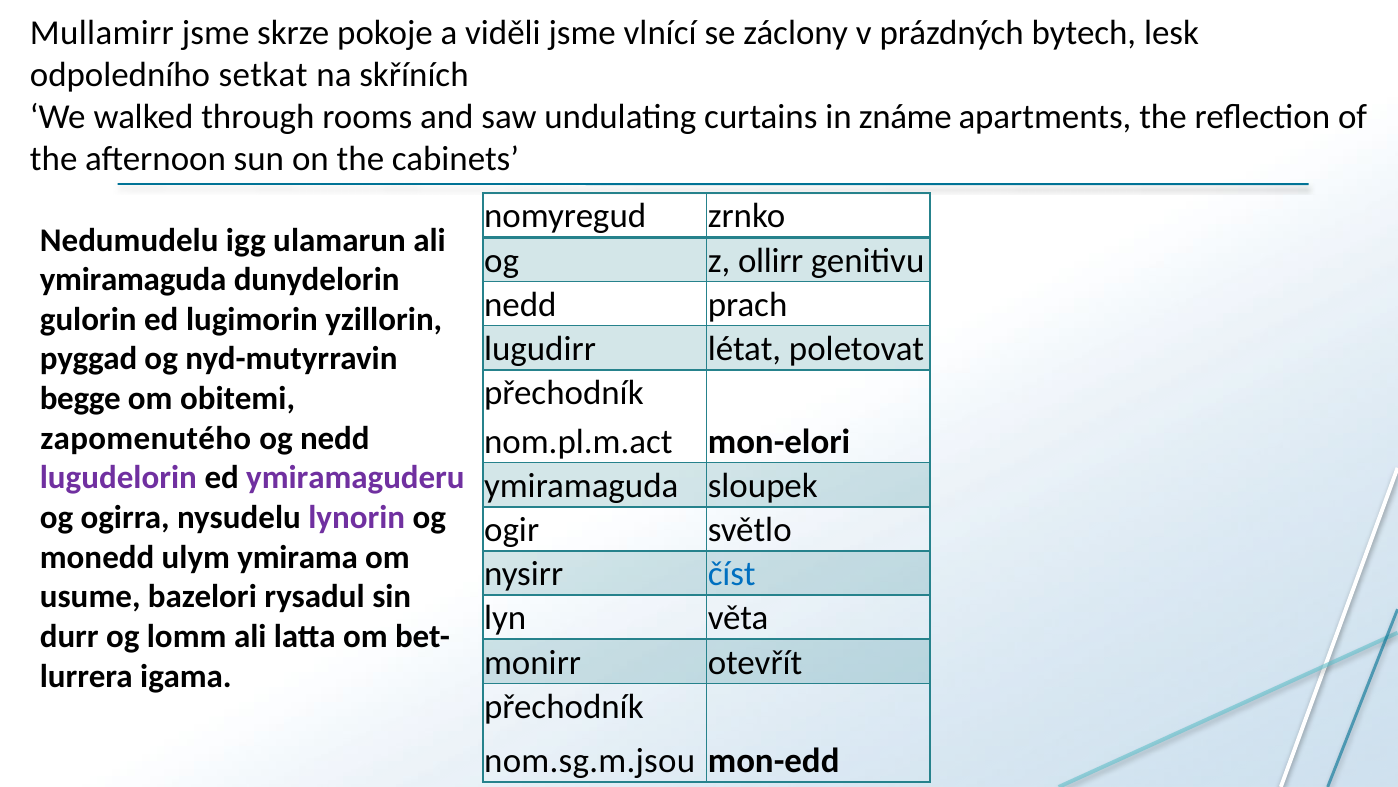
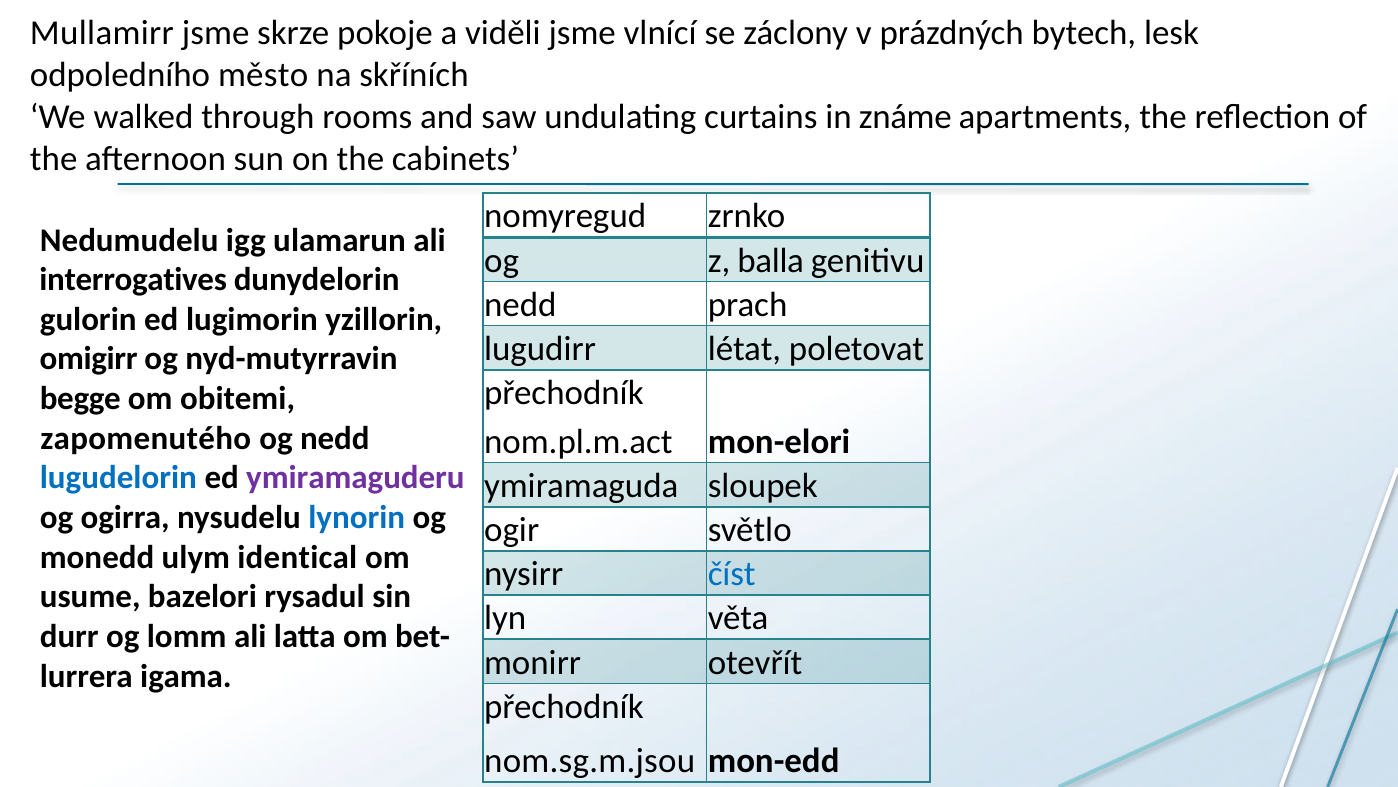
setkat: setkat -> město (263, 75)
ollirr: ollirr -> balla (771, 260)
ymiramaguda: ymiramaguda -> interrogatives (133, 280)
pyggad: pyggad -> omigirr (89, 359)
lugudelorin colour: purple -> blue (118, 478)
lynorin colour: purple -> blue (357, 517)
ymirama: ymirama -> identical (297, 557)
